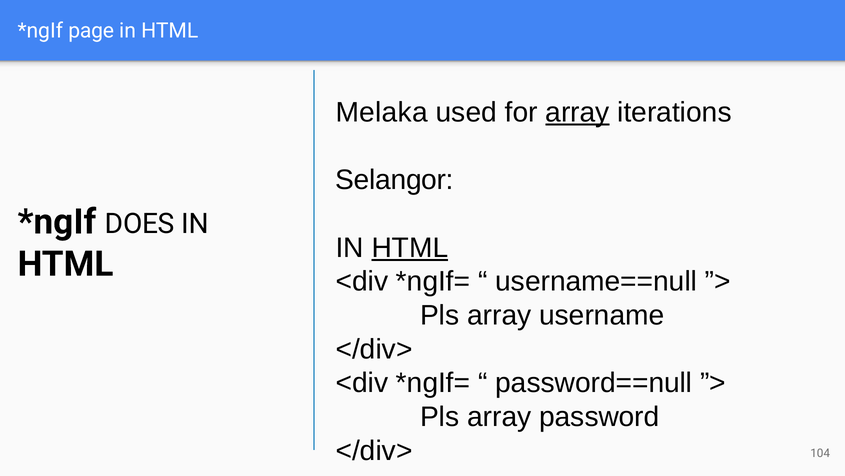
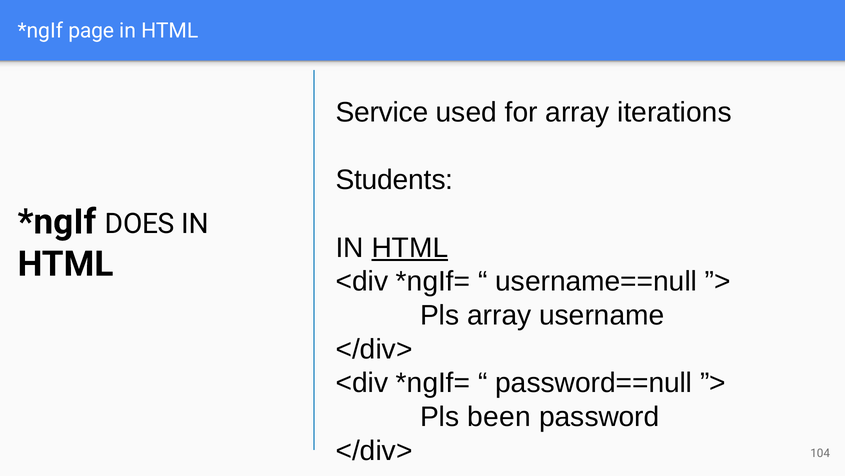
Melaka: Melaka -> Service (382, 112)
array underline: present -> none (577, 112)
Selangor: Selangor -> Students (395, 180)
array: array -> been (499, 416)
